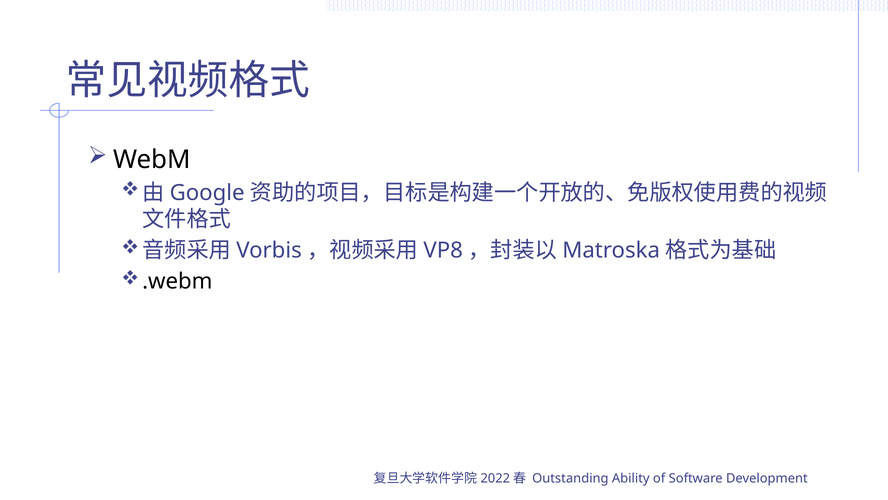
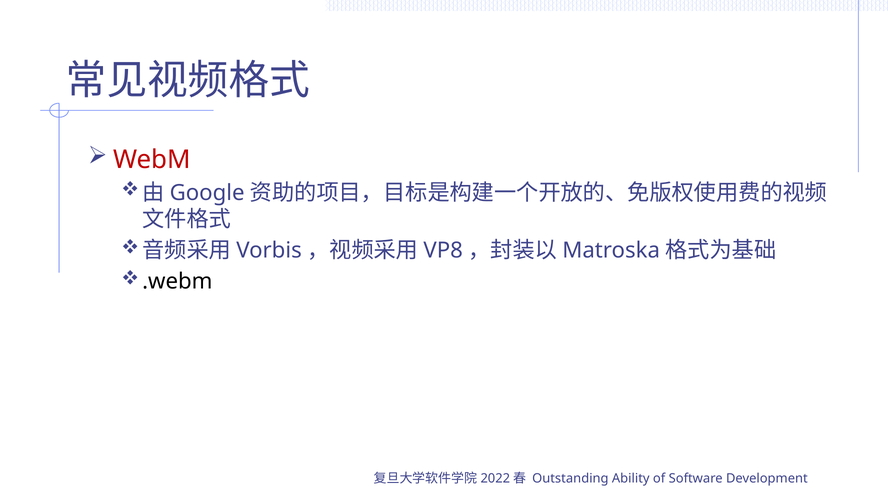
WebM colour: black -> red (152, 159)
